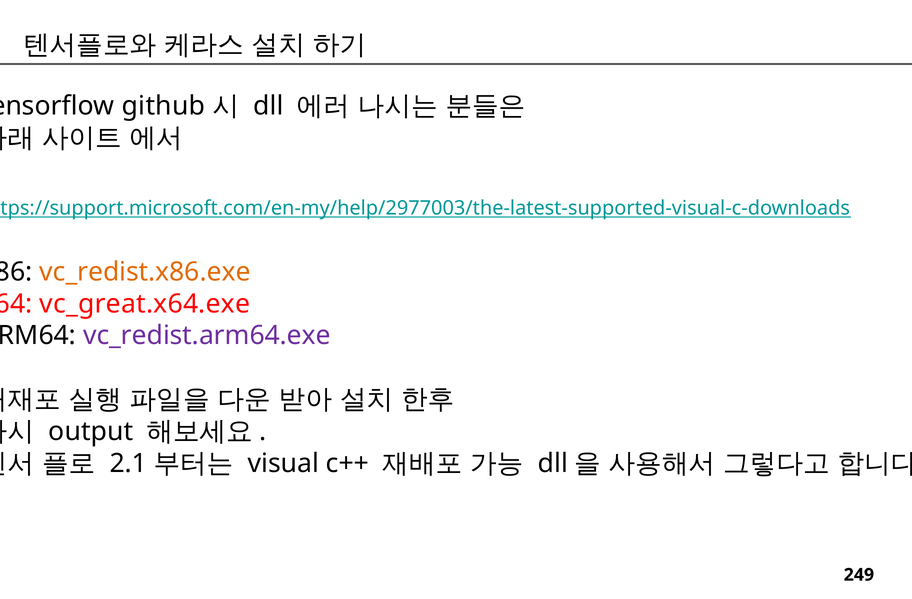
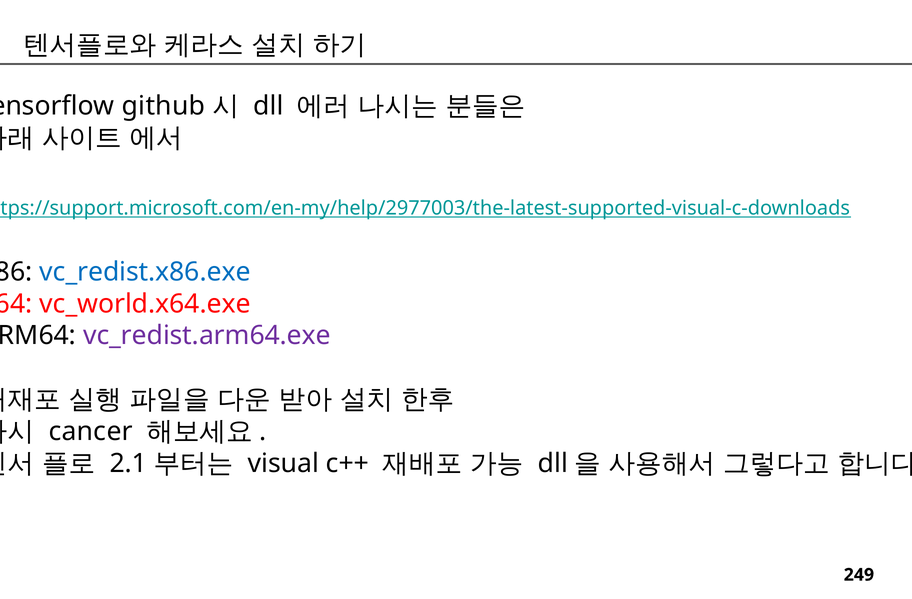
vc_redist.x86.exe colour: orange -> blue (145, 272)
vc_great.x64.exe: vc_great.x64.exe -> vc_world.x64.exe (145, 304)
output: output -> cancer (91, 432)
